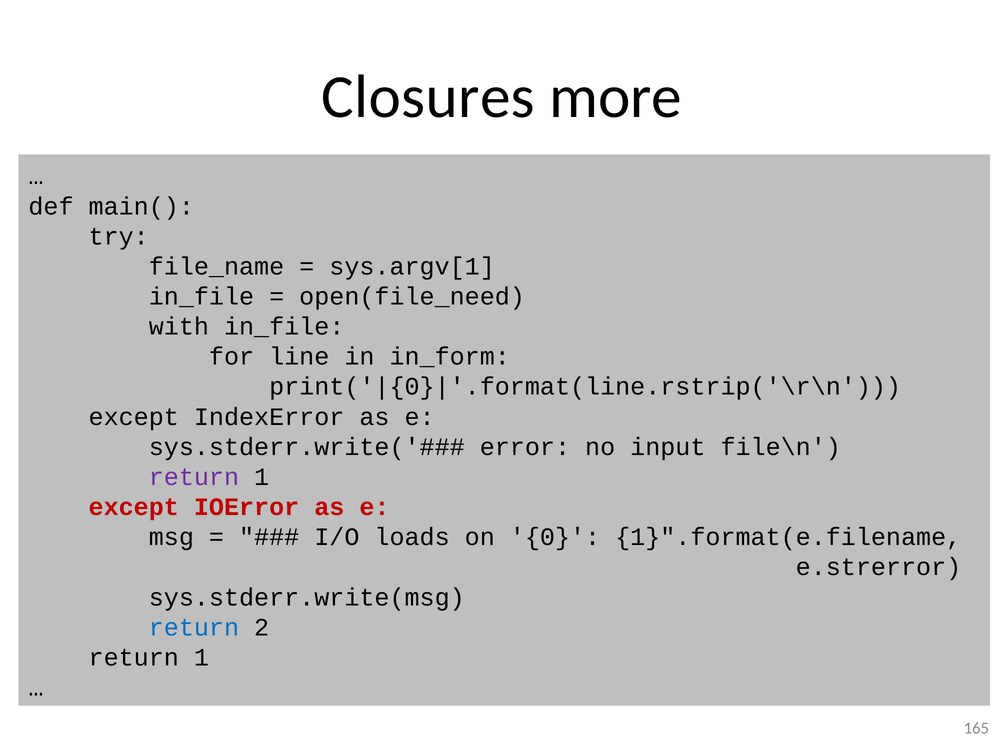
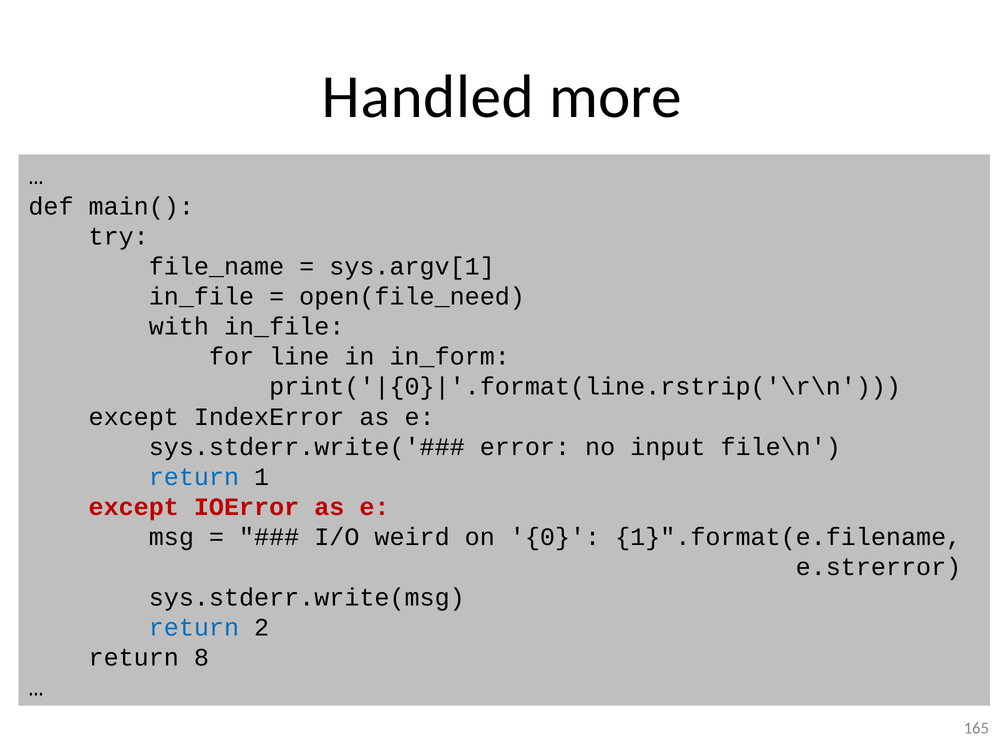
Closures: Closures -> Handled (428, 97)
return colour: purple -> blue (194, 477)
loads: loads -> weird (412, 537)
1: 1 -> 8 (201, 658)
